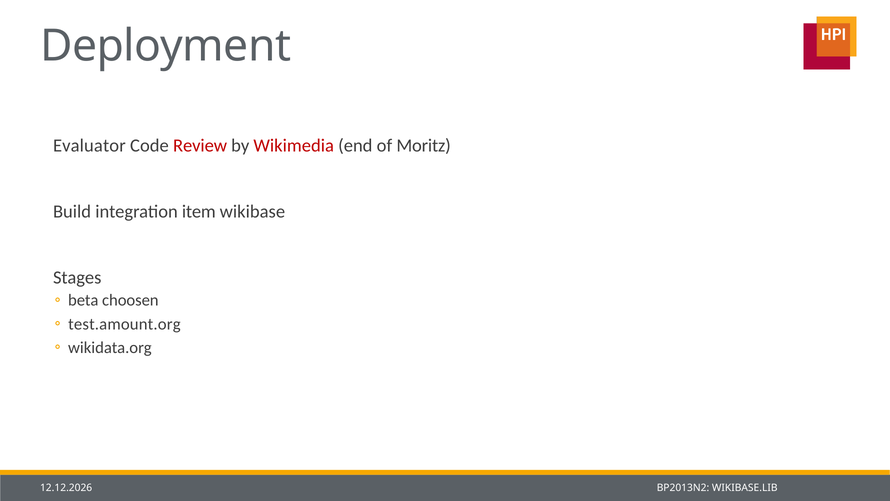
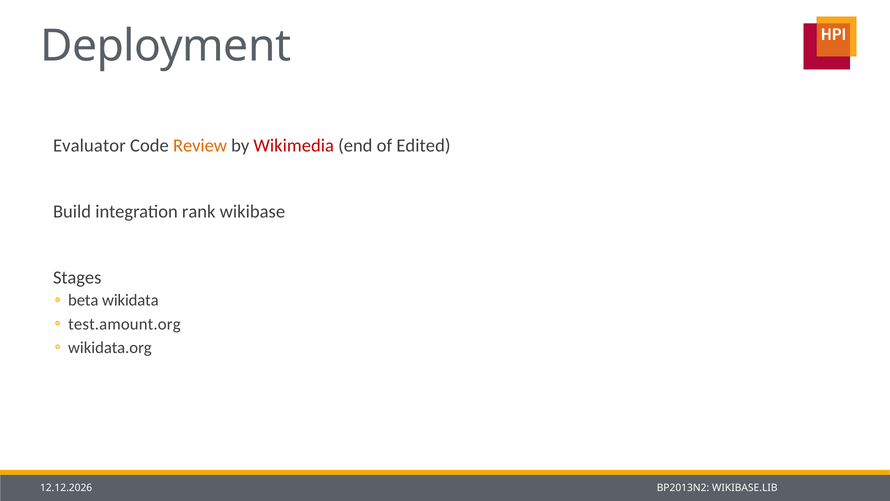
Review colour: red -> orange (200, 145)
Moritz: Moritz -> Edited (423, 145)
item: item -> rank (199, 211)
choosen: choosen -> wikidata (130, 300)
